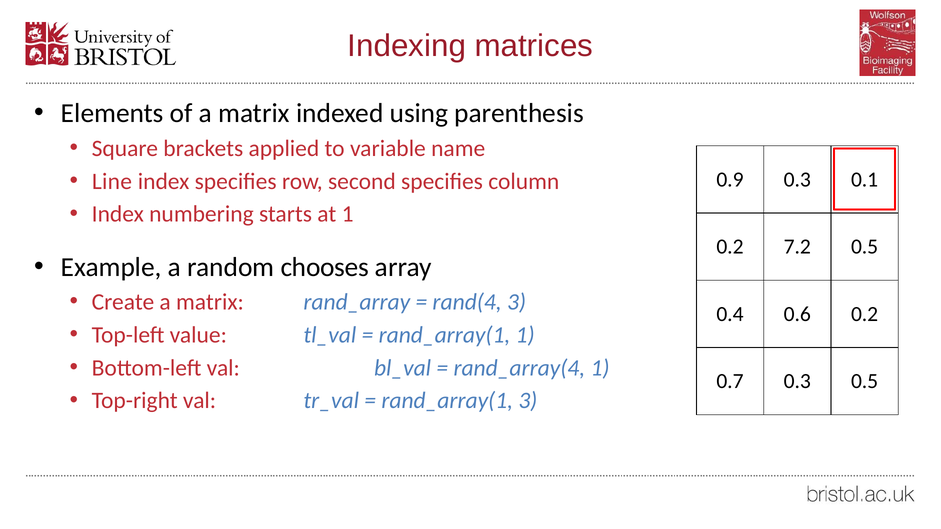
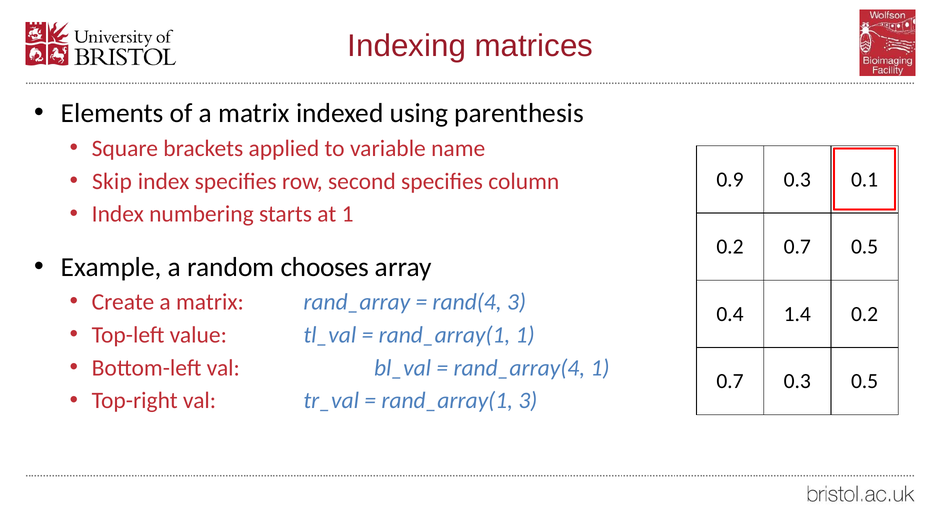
Line: Line -> Skip (112, 181)
7.2: 7.2 -> 0.7 (797, 247)
0.6: 0.6 -> 1.4 (797, 314)
